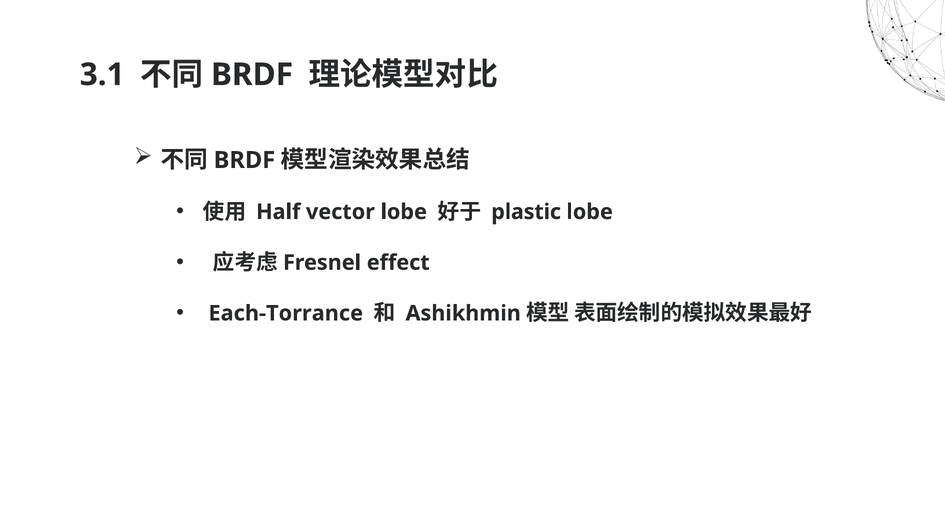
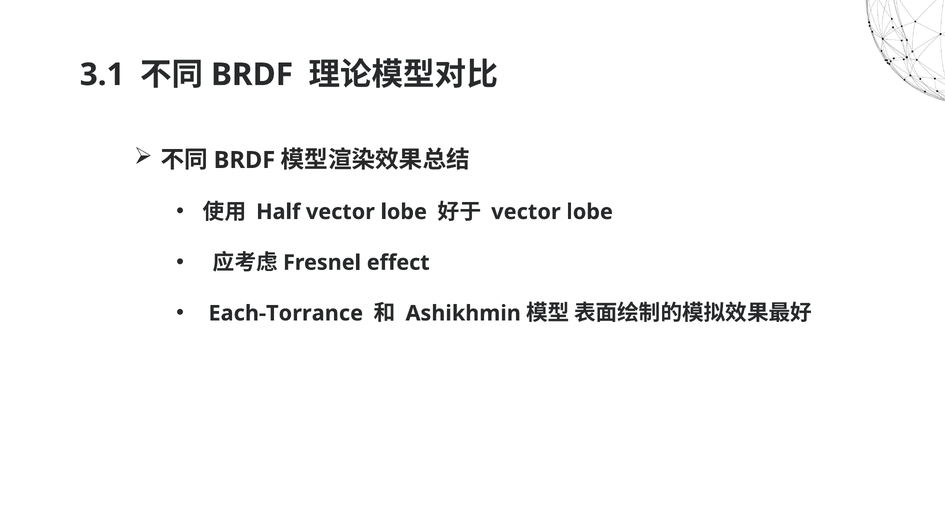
plastic: plastic -> vector (526, 212)
